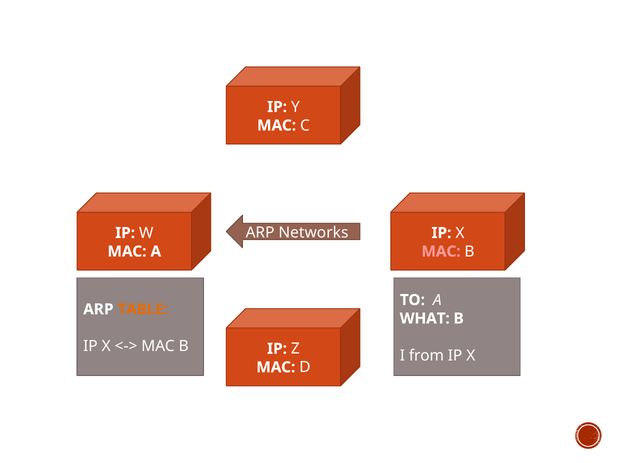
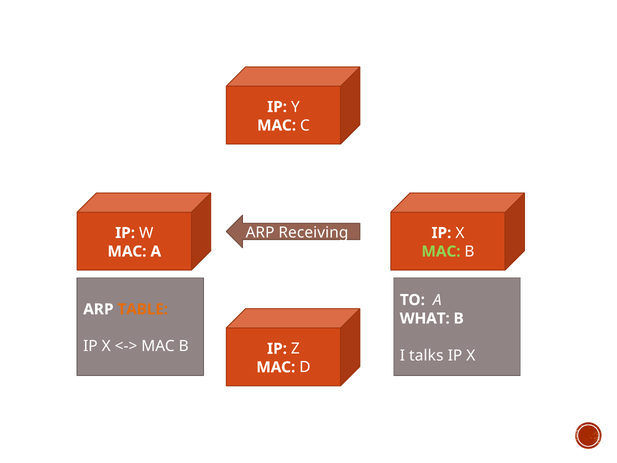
Networks: Networks -> Receiving (313, 232)
MAC colour: pink -> light green (441, 251)
from: from -> talks (426, 355)
